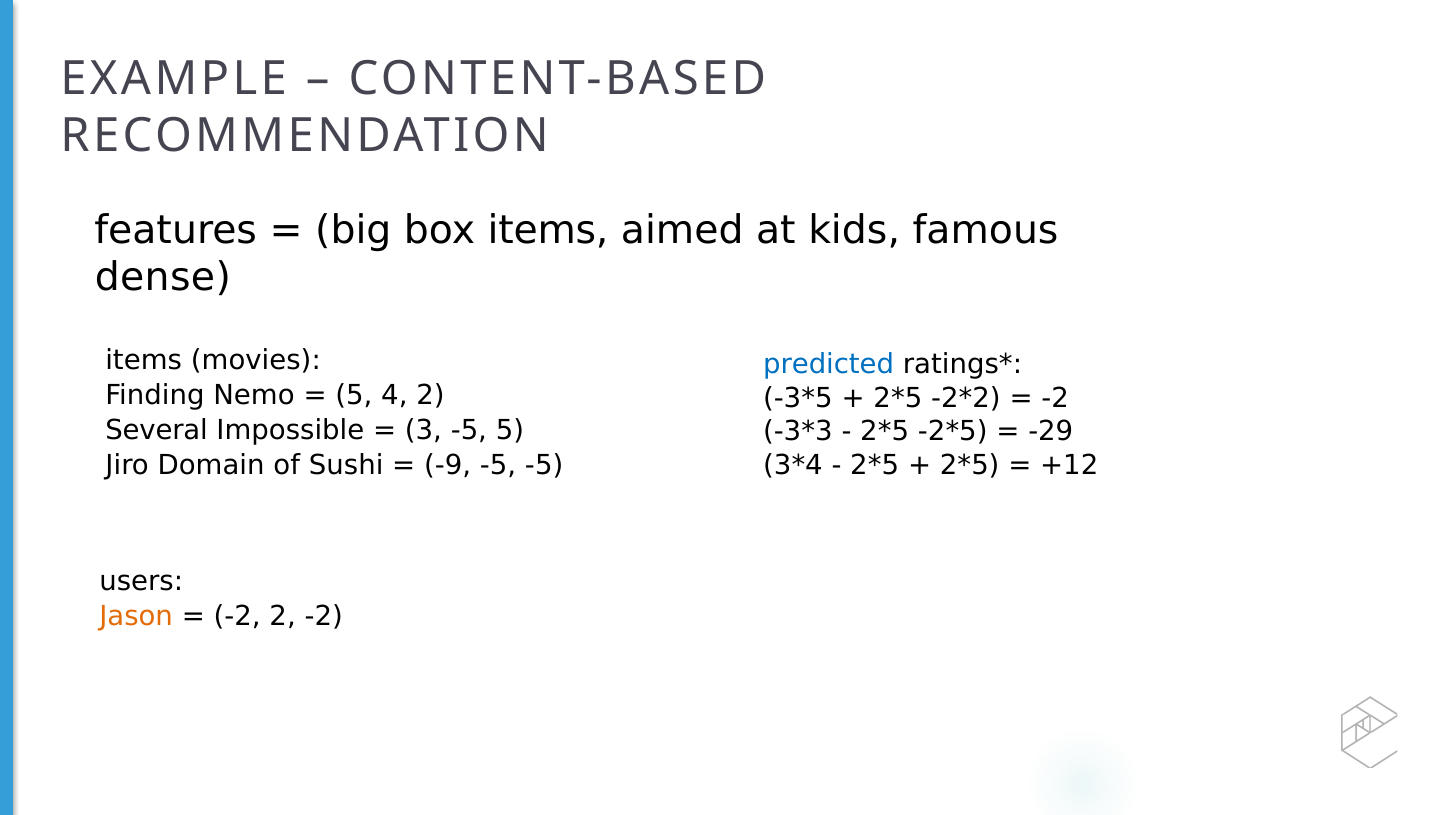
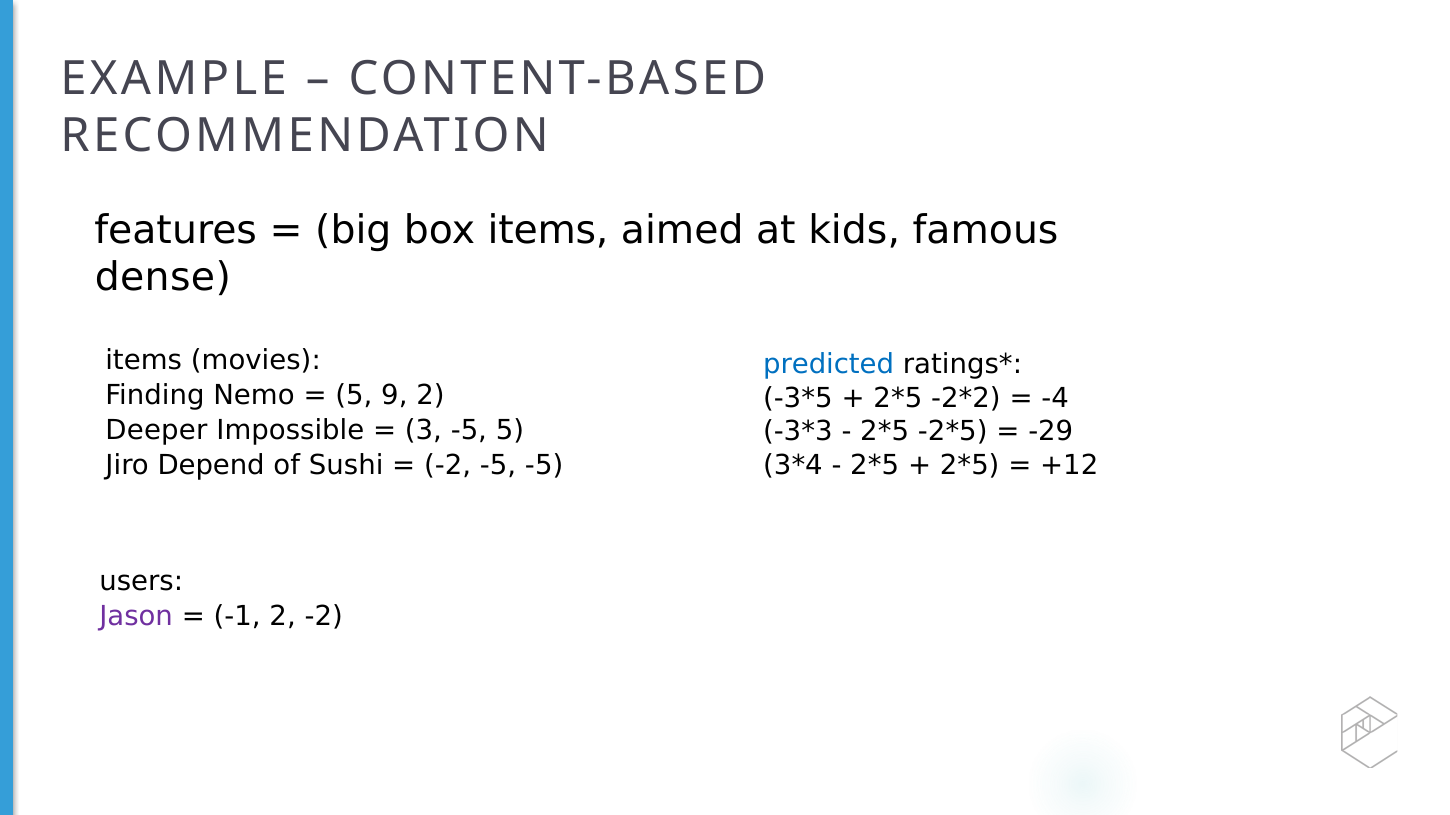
4: 4 -> 9 (394, 395)
-2: -2 -> -4 (1055, 398)
Several: Several -> Deeper (156, 430)
Domain: Domain -> Depend (211, 465)
-9: -9 -> -2 (448, 465)
Jason colour: orange -> purple (136, 616)
-2: -2 -> -1 (237, 616)
